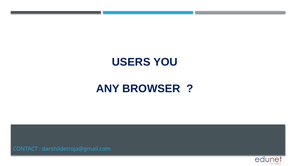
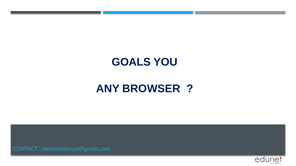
USERS: USERS -> GOALS (131, 62)
